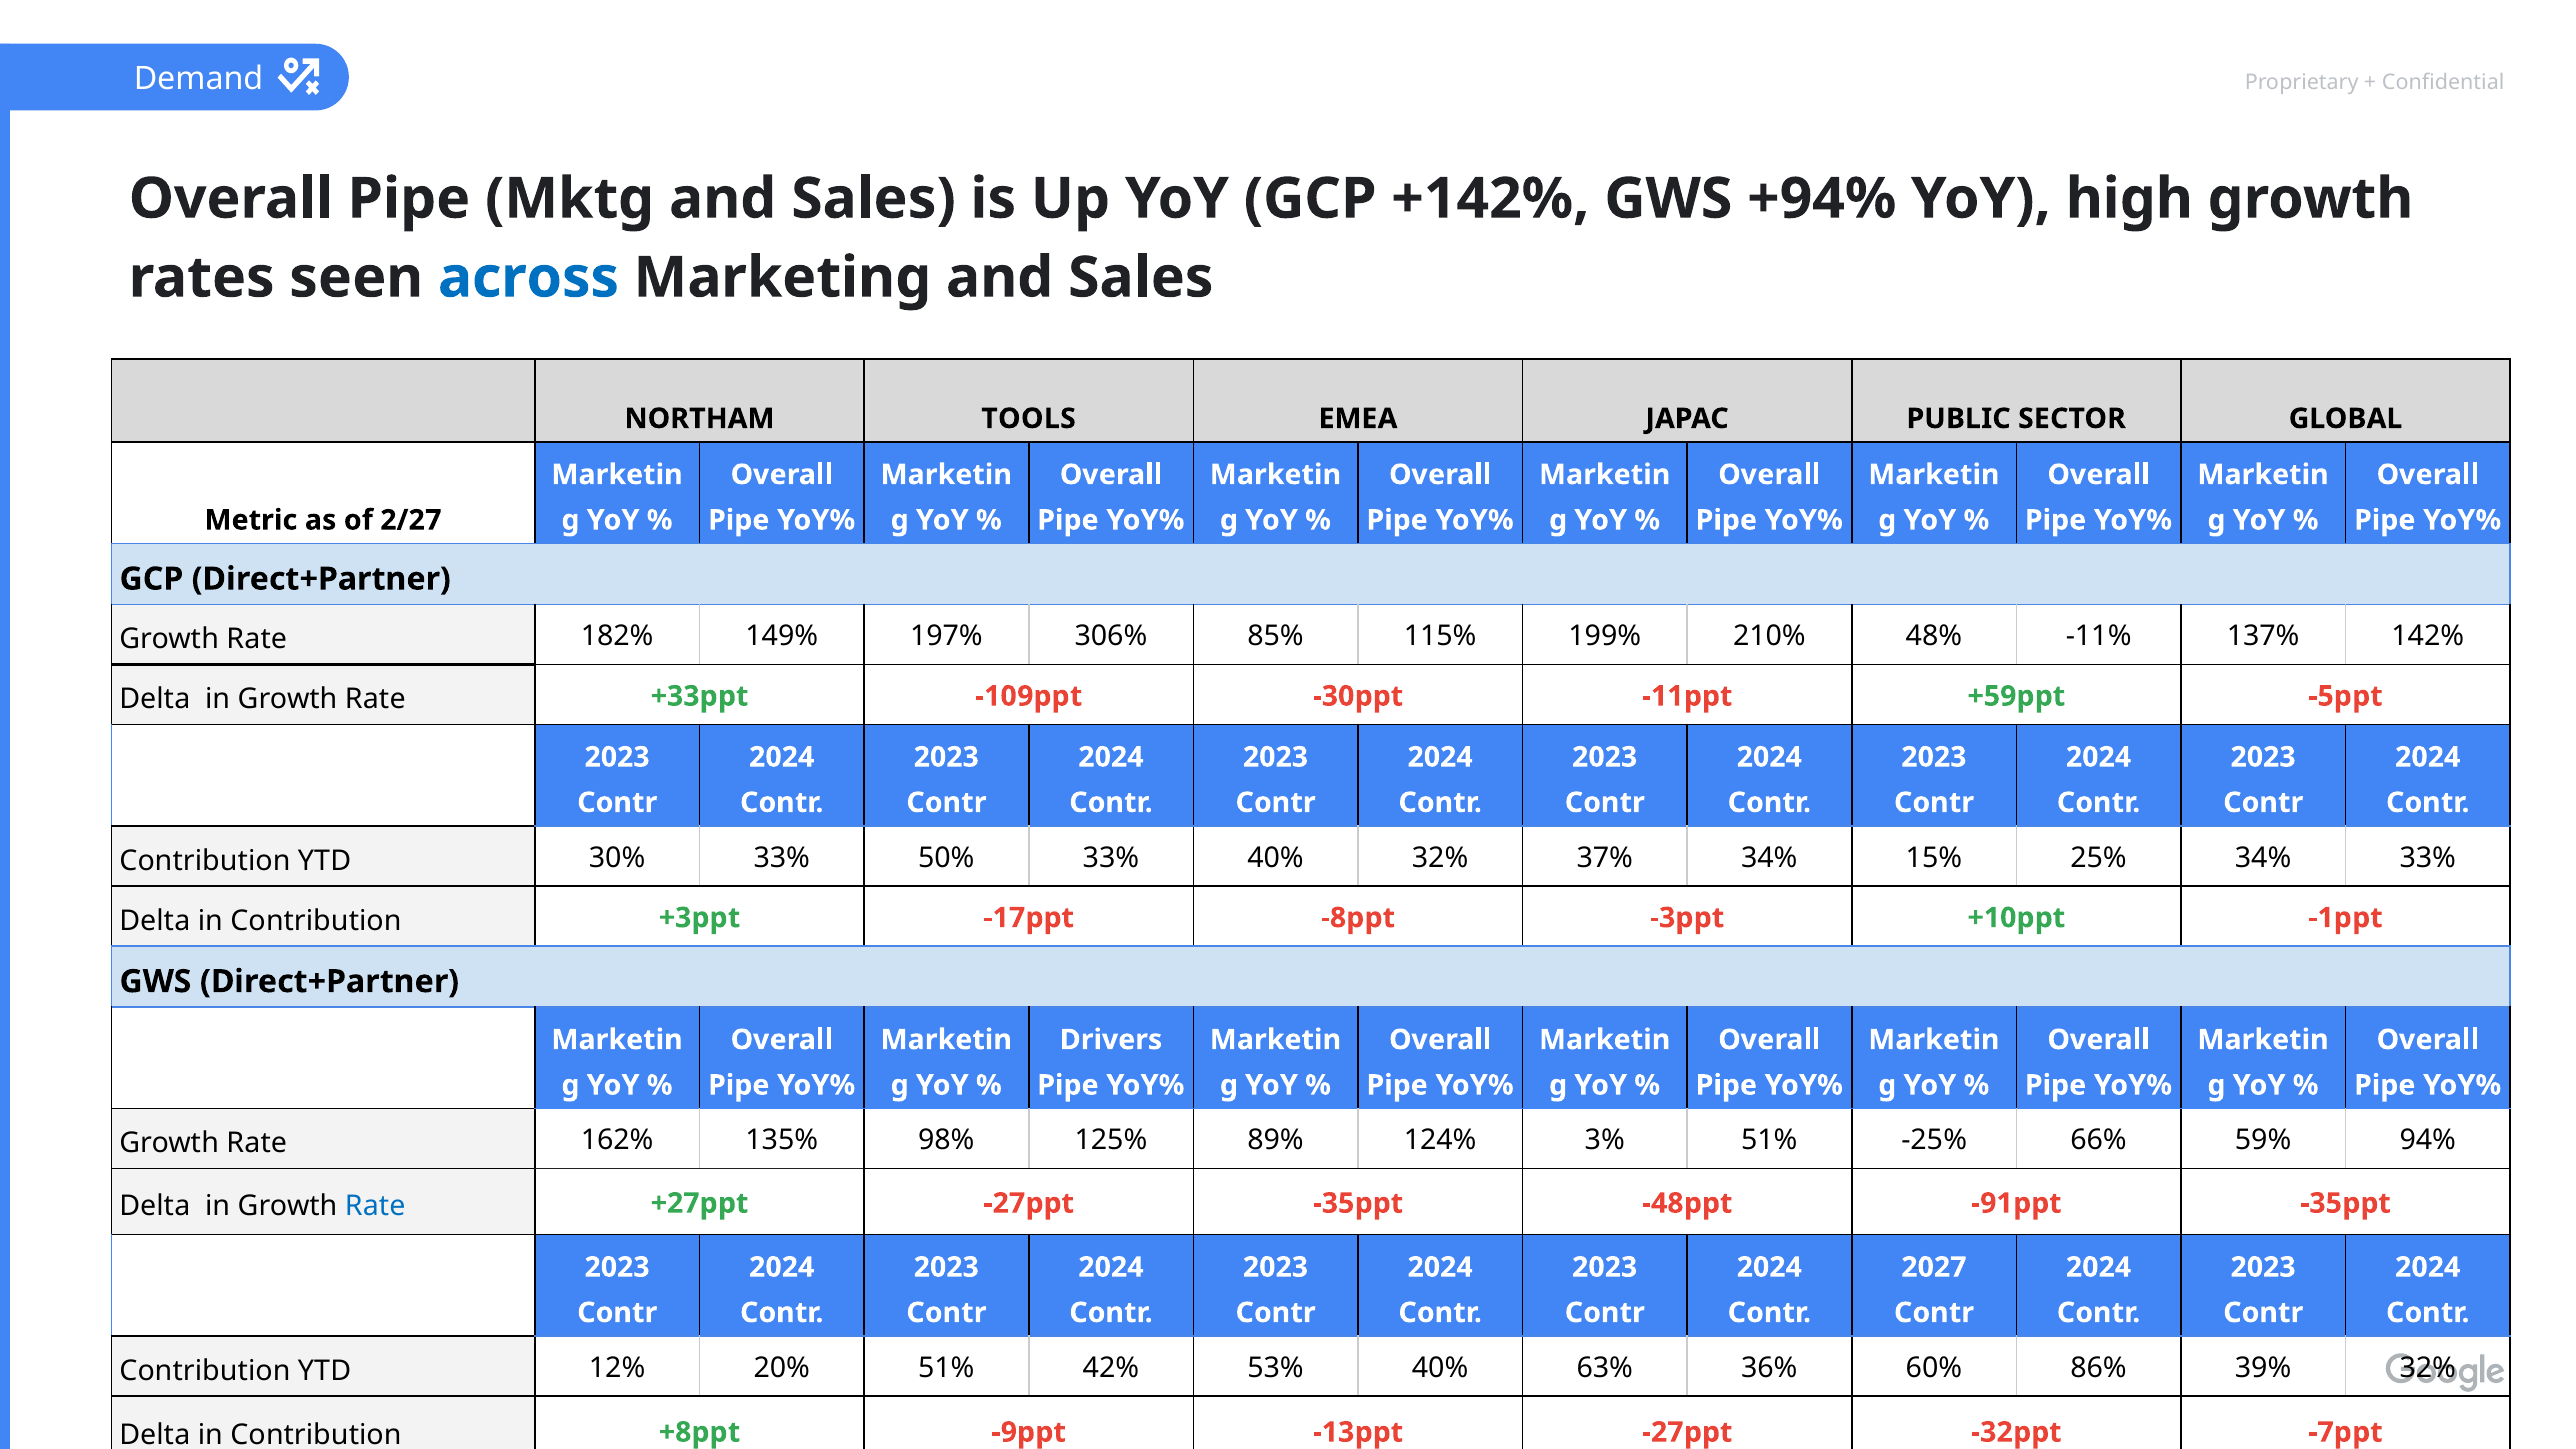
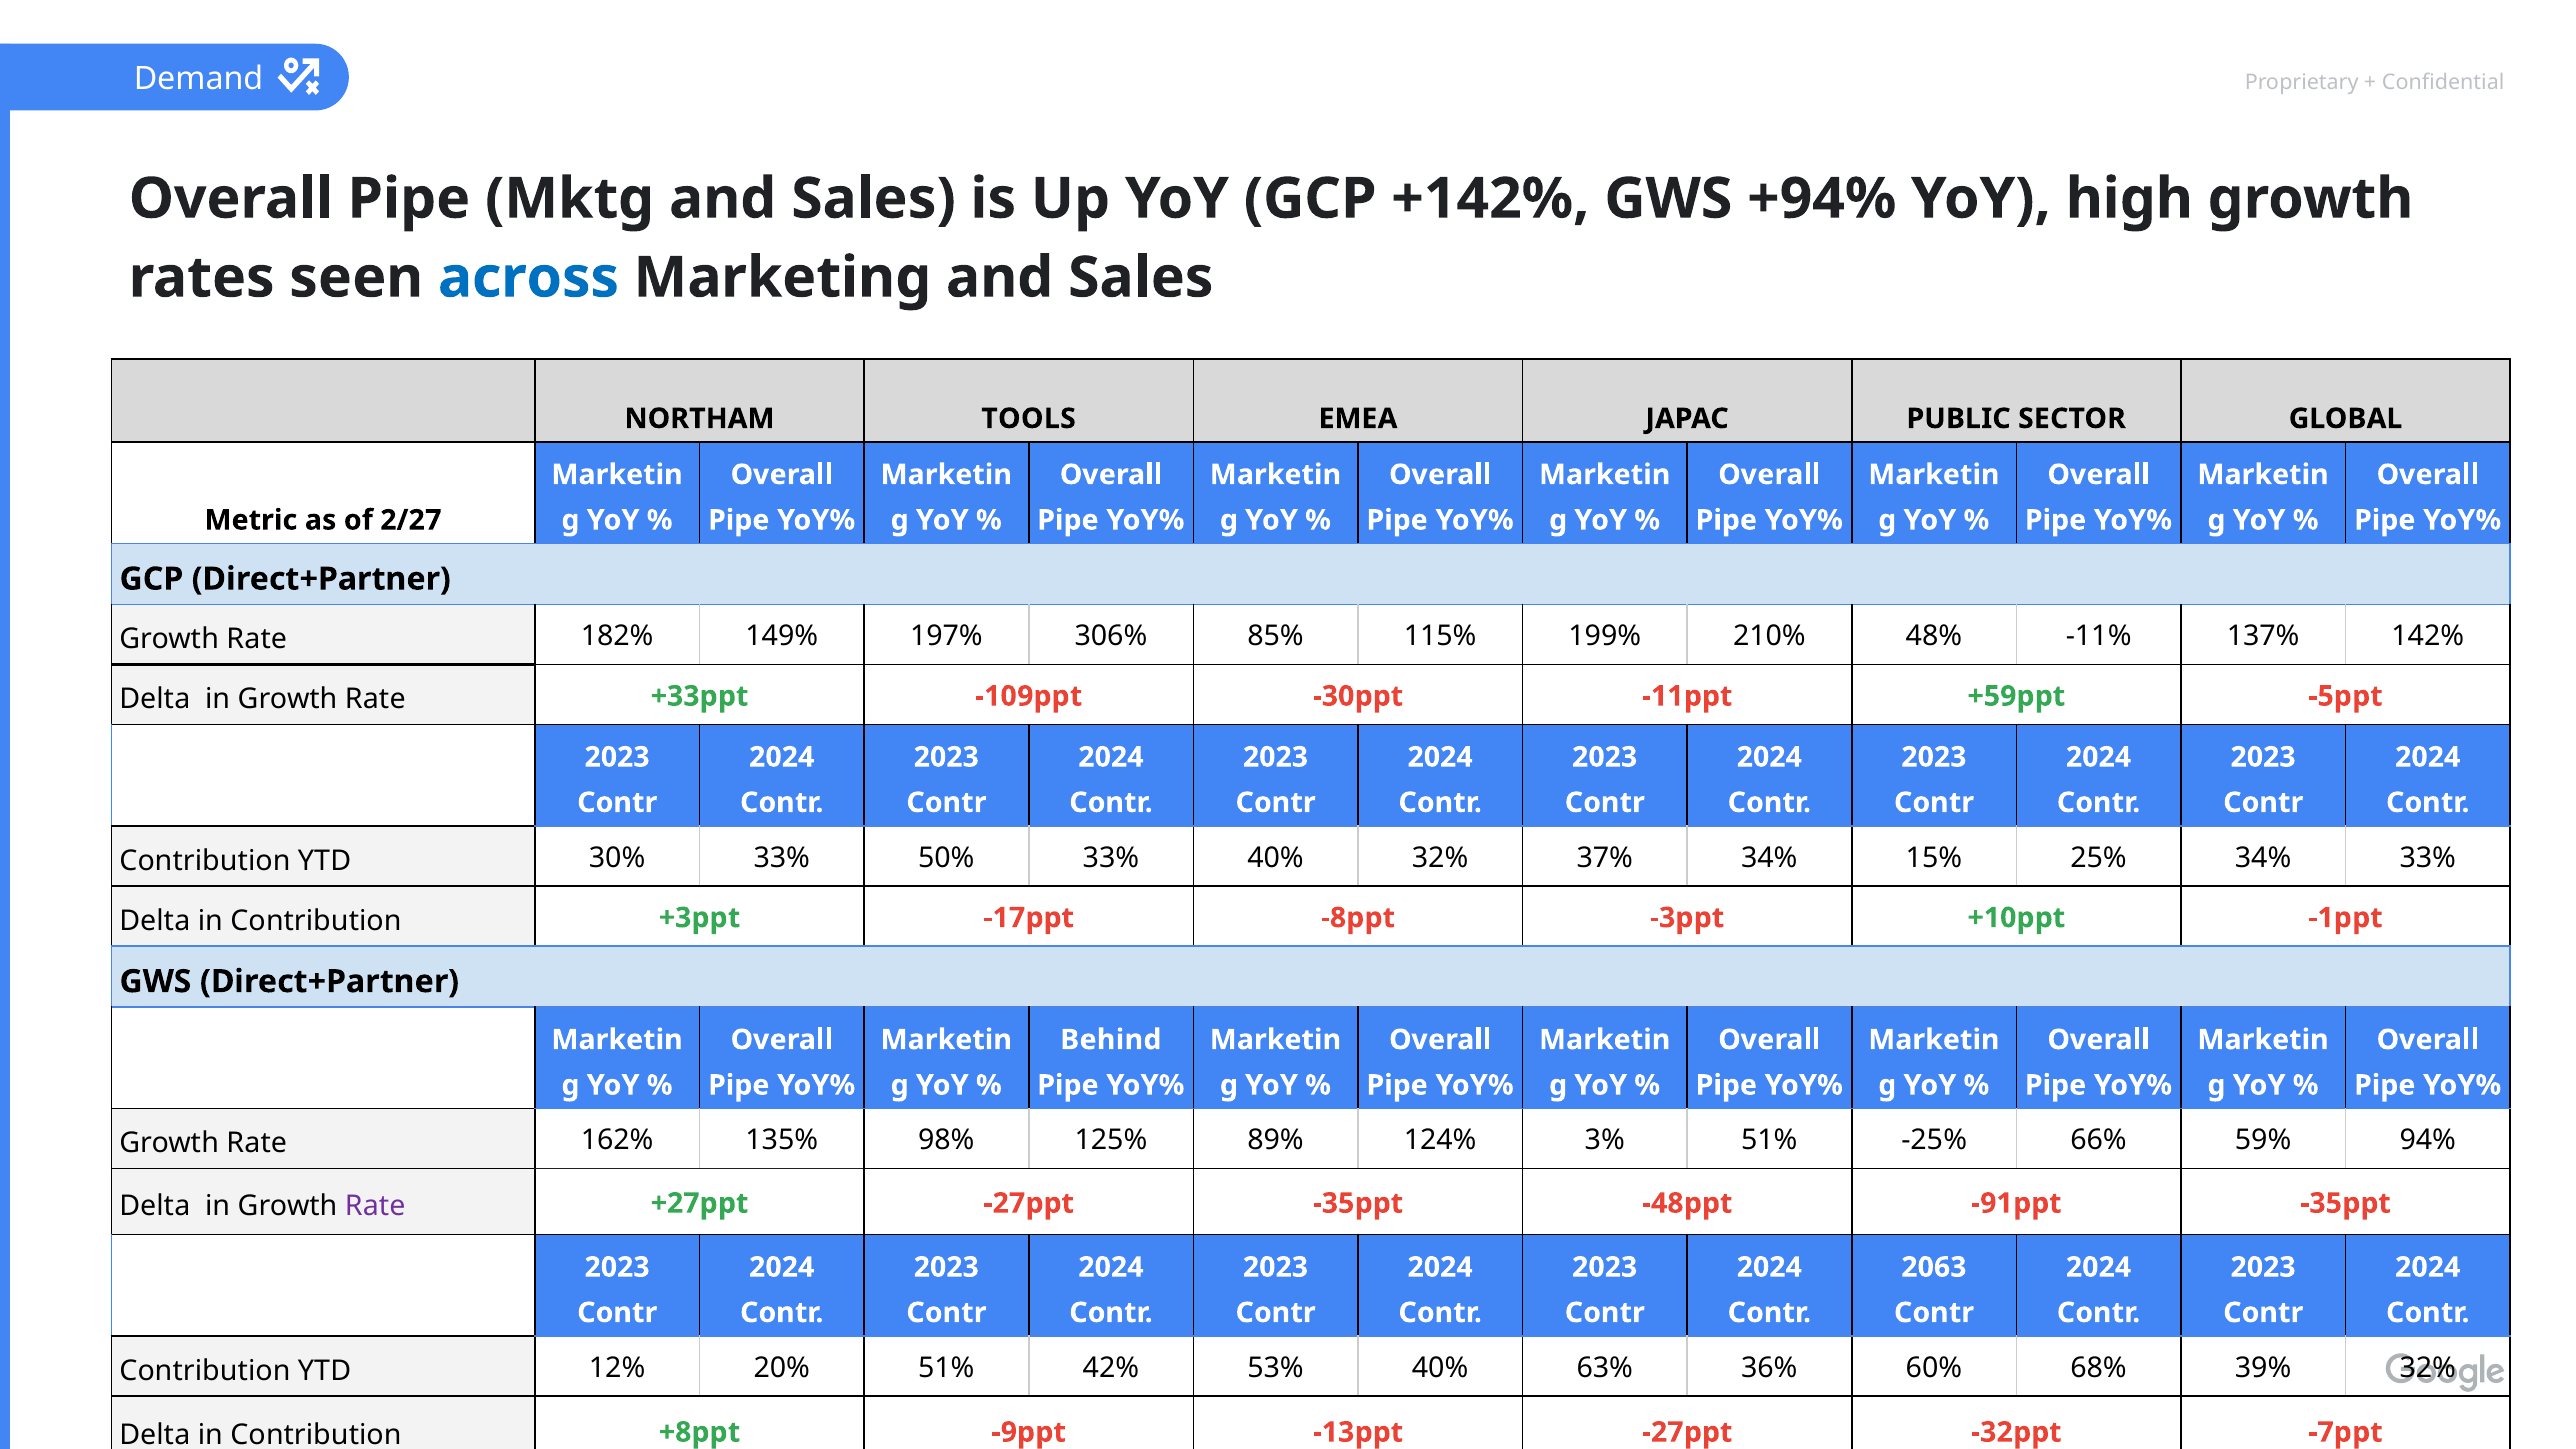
Drivers: Drivers -> Behind (1111, 1040)
Rate colour: blue -> purple (375, 1206)
2027: 2027 -> 2063 (1934, 1267)
86%: 86% -> 68% (2099, 1368)
